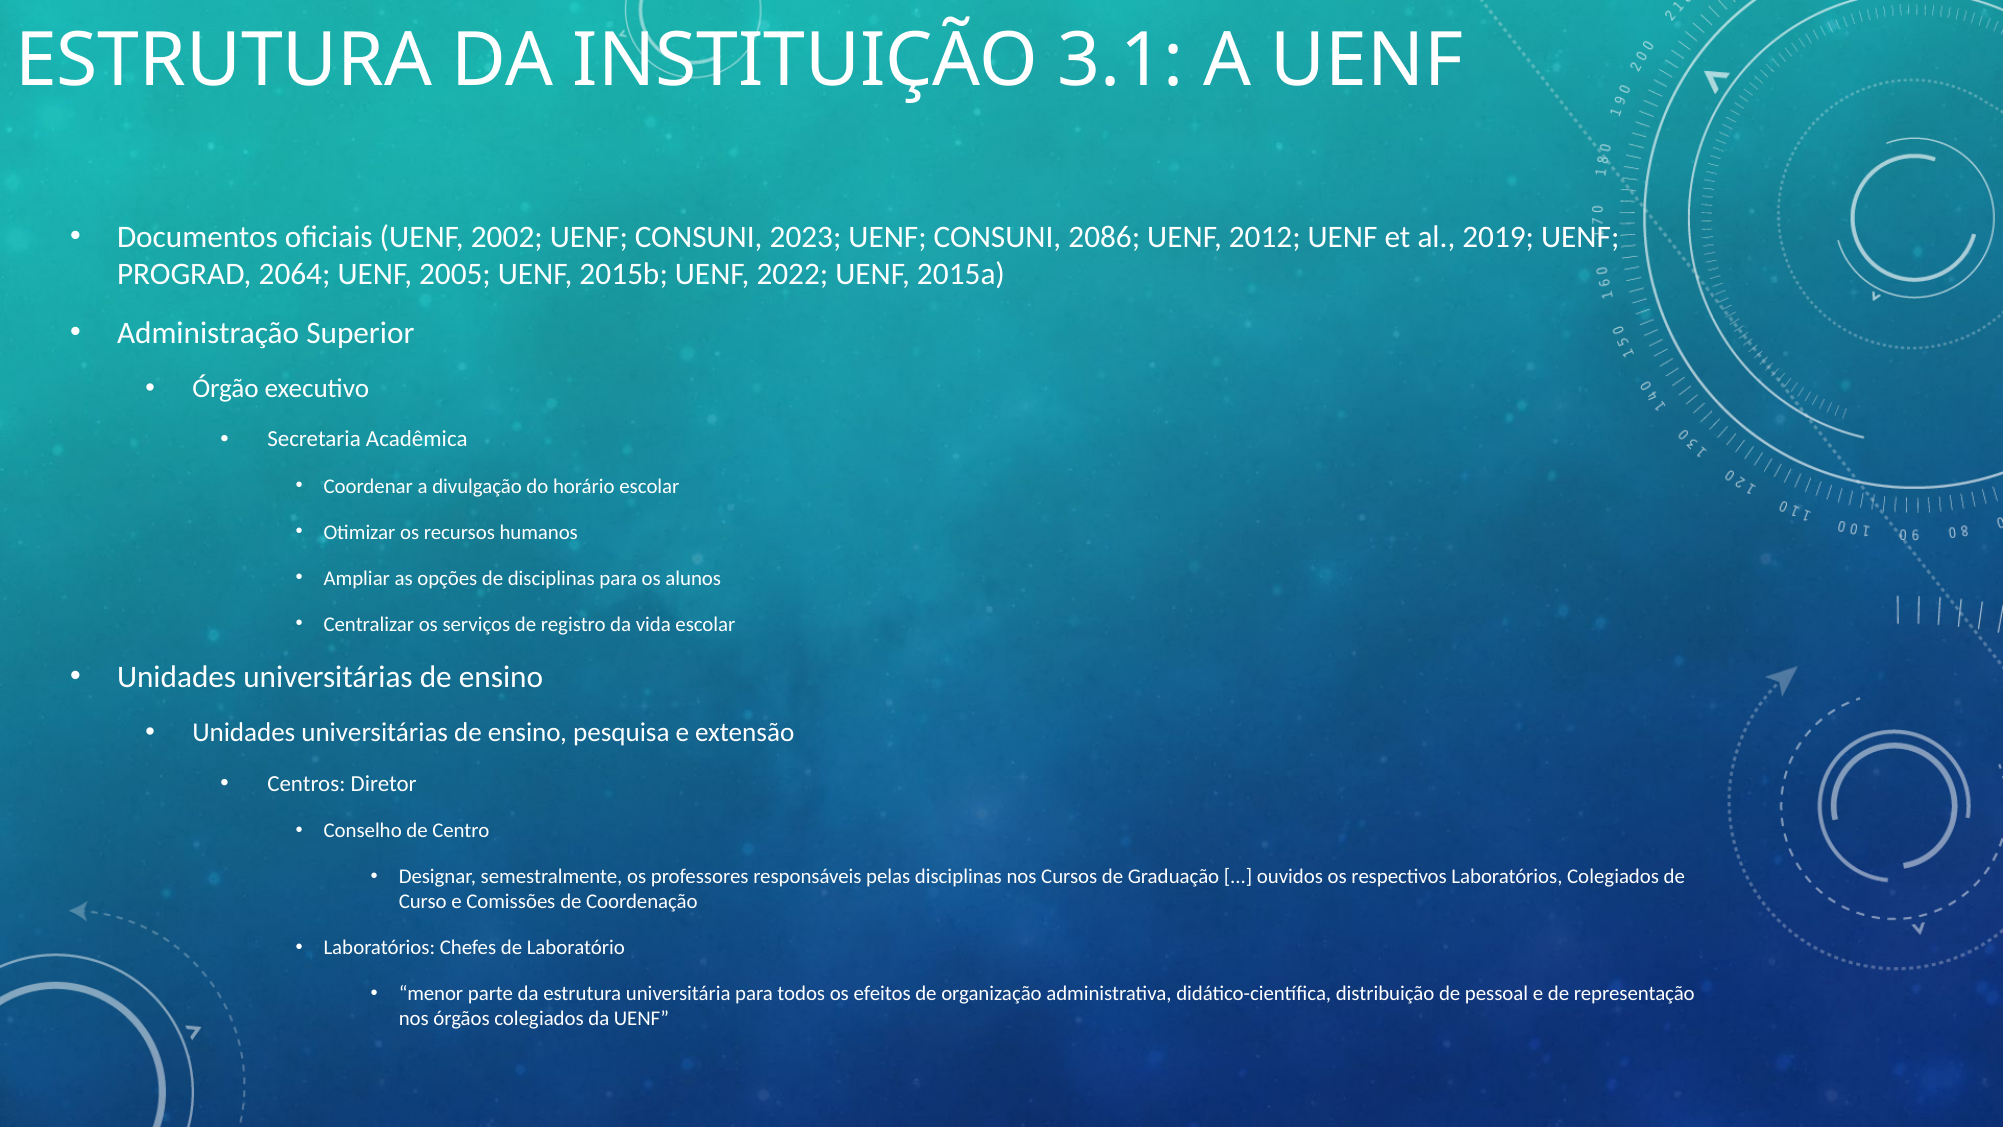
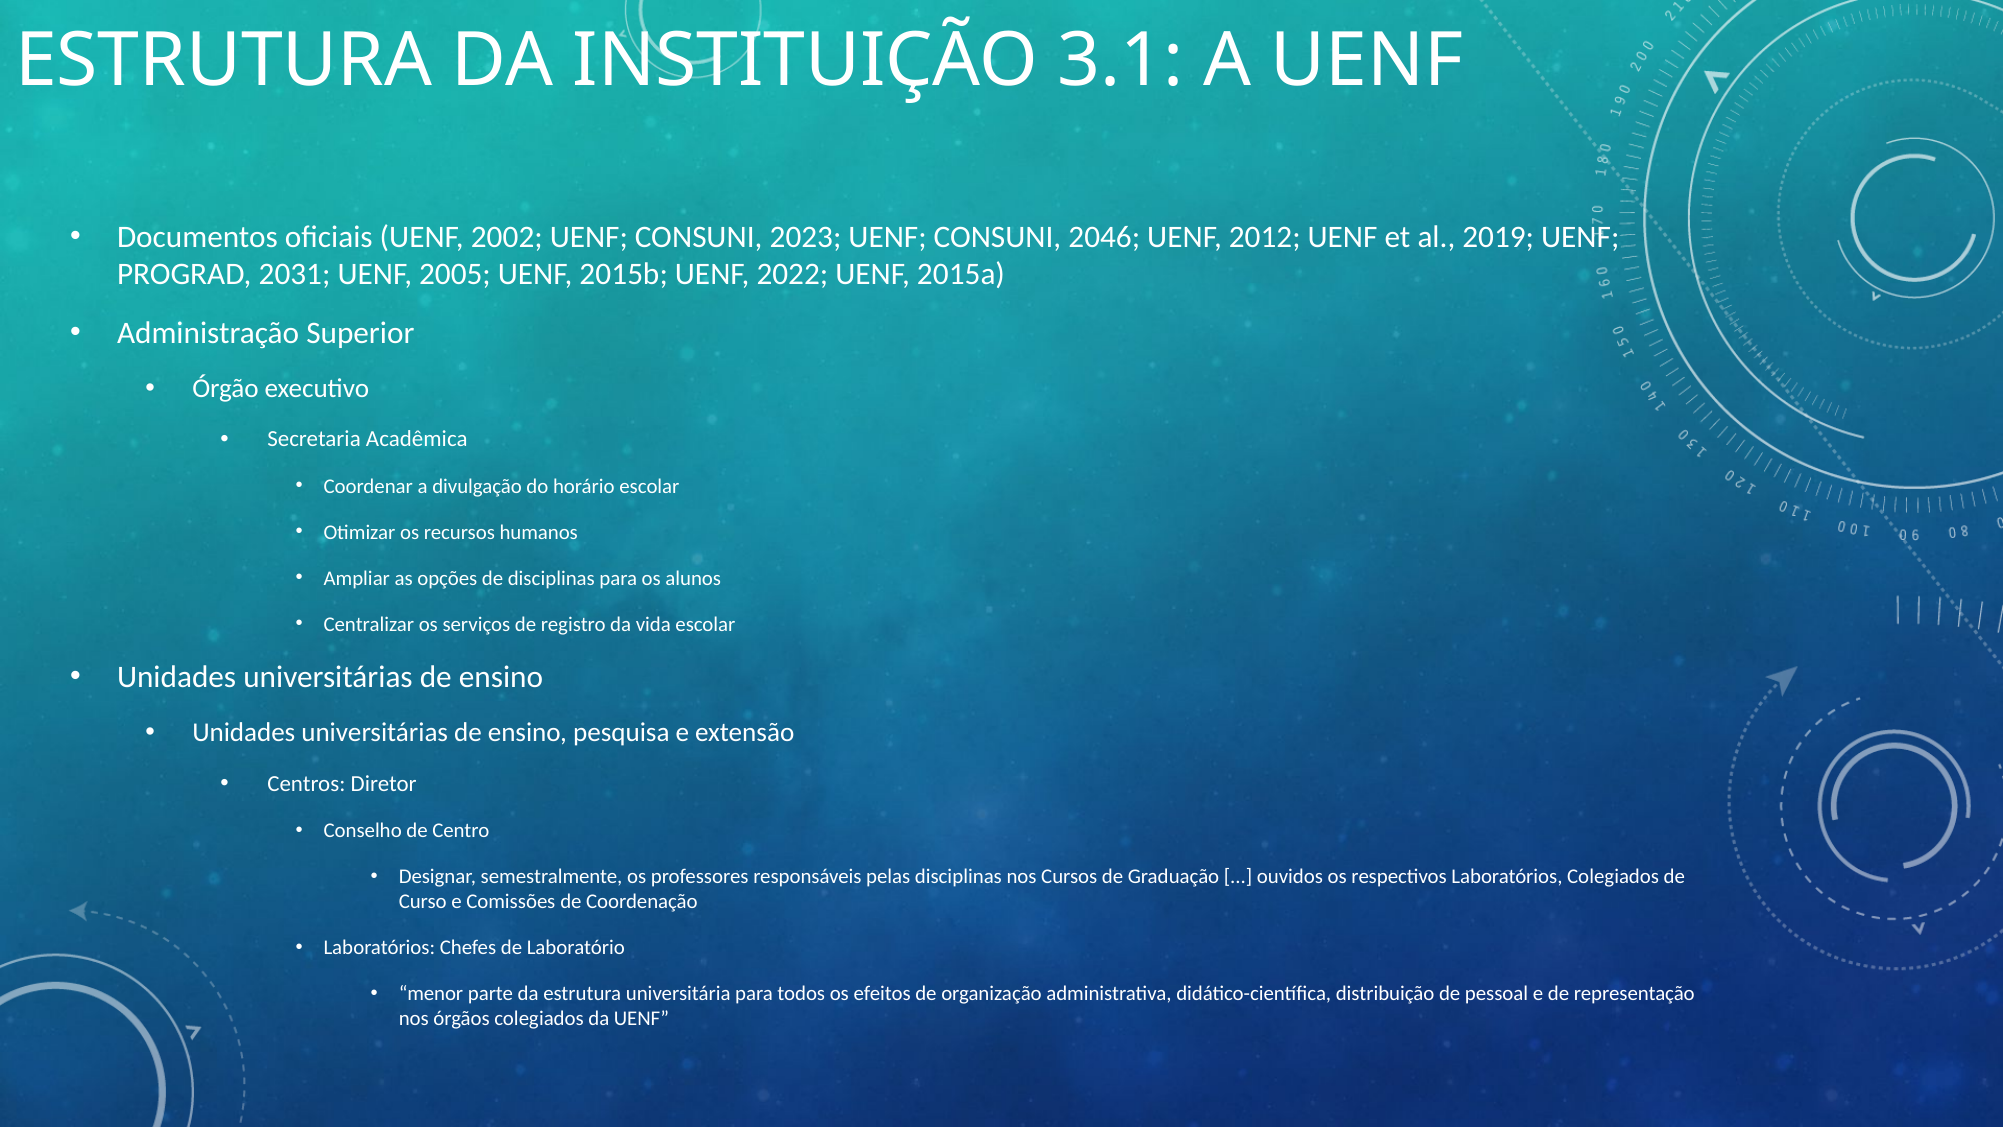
2086: 2086 -> 2046 (1104, 237)
2064: 2064 -> 2031 (295, 275)
